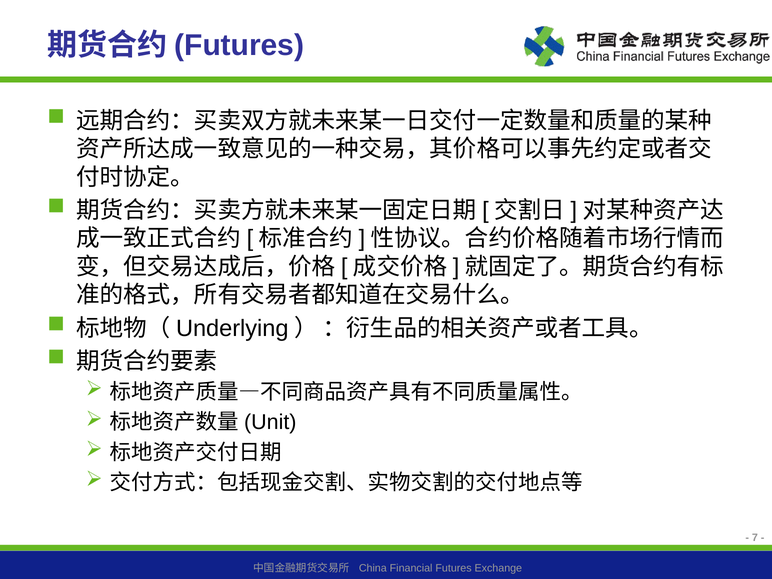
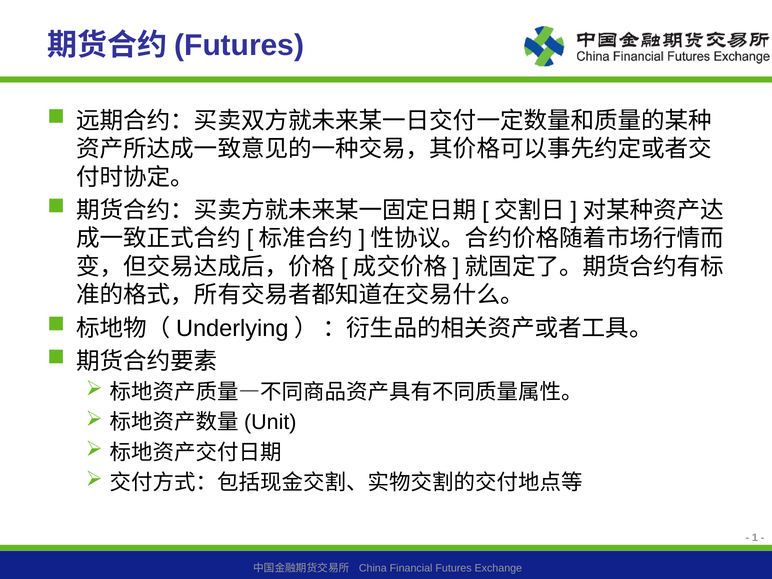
7: 7 -> 1 (755, 538)
